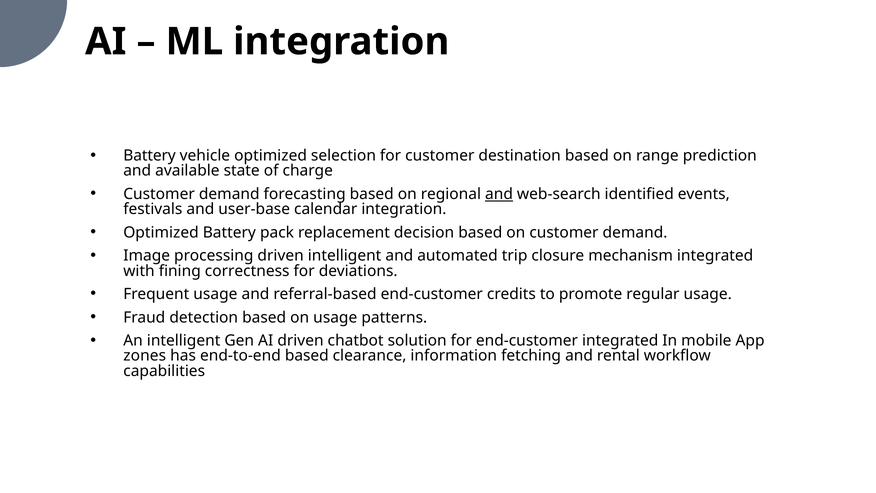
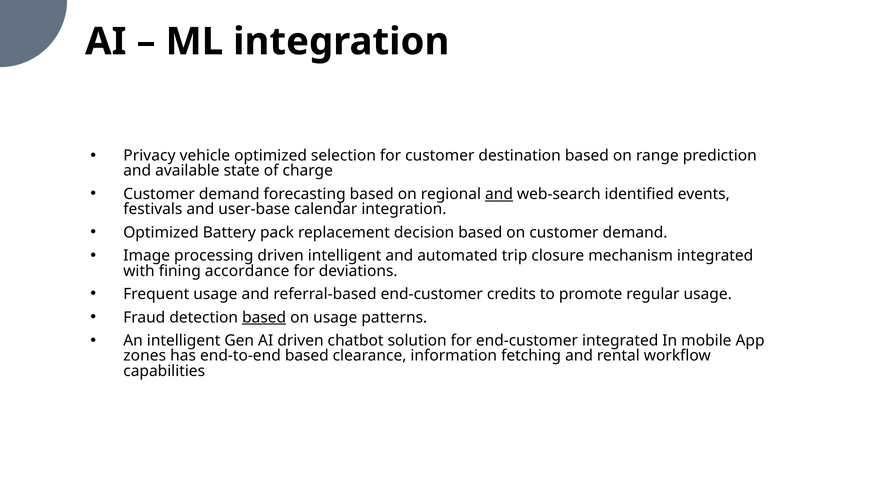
Battery: Battery -> Privacy (149, 156)
correctness: correctness -> accordance (247, 271)
based underline: none -> present (264, 317)
